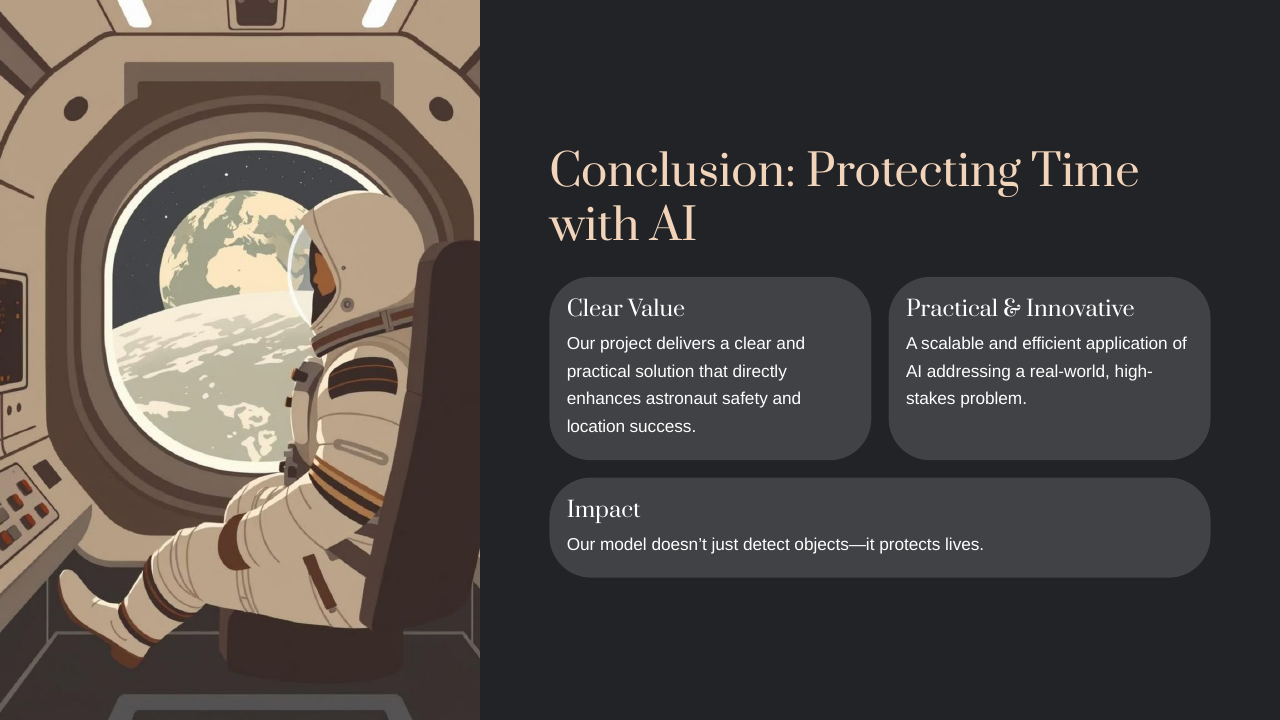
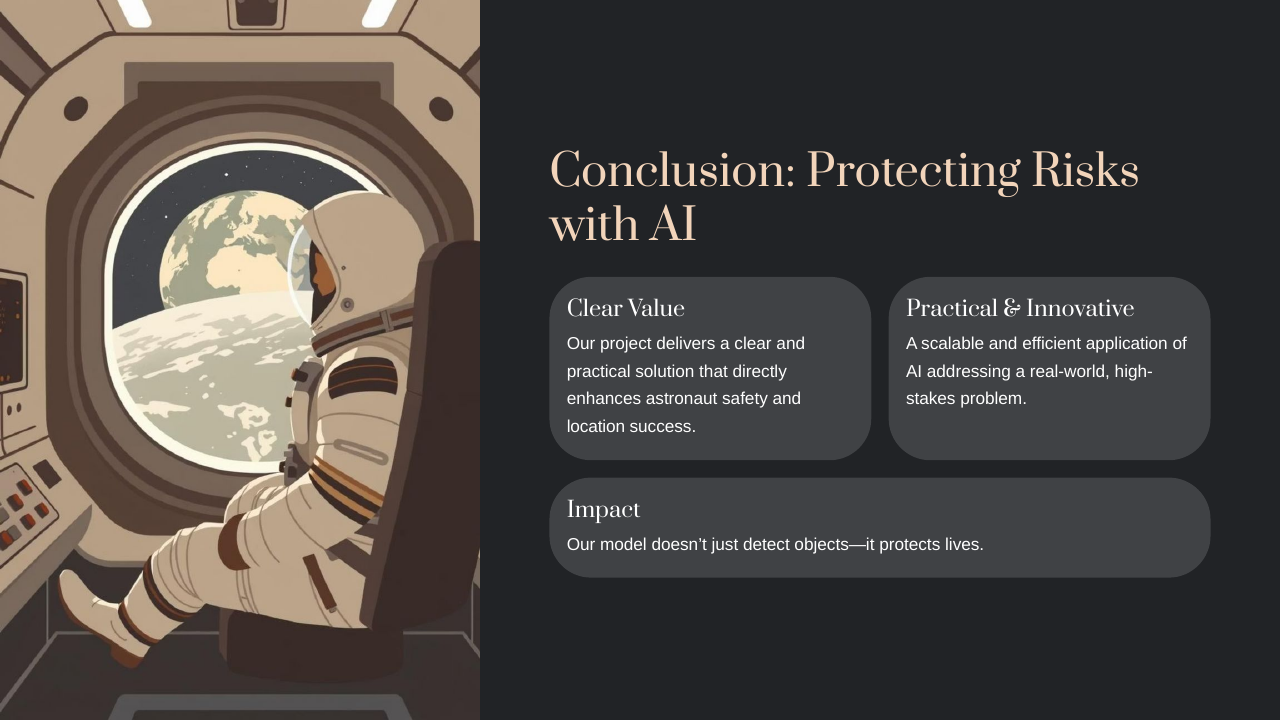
Time: Time -> Risks (1086, 172)
